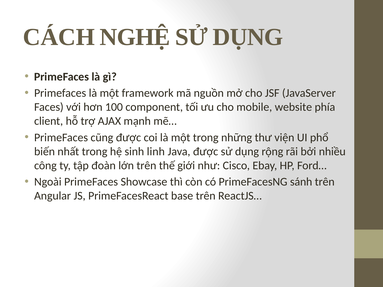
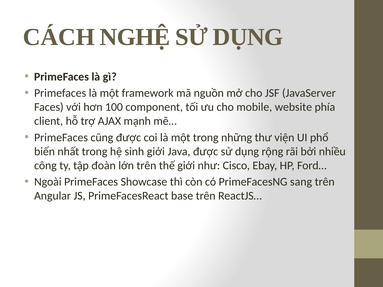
sinh linh: linh -> giới (156, 152)
sánh: sánh -> sang (301, 182)
